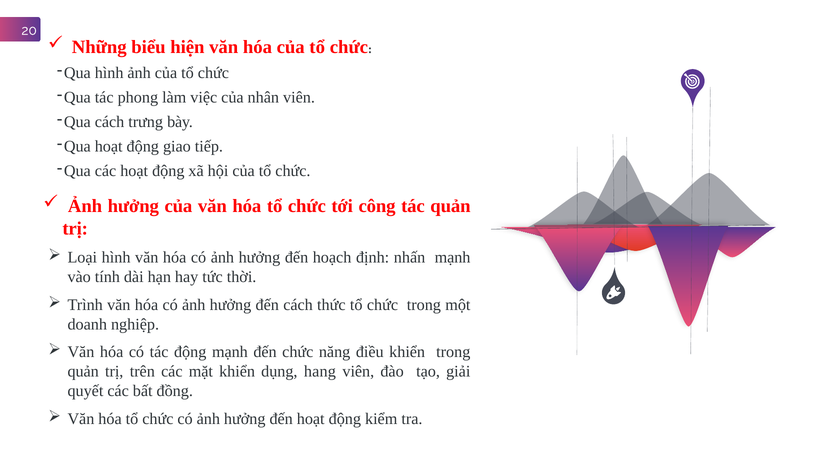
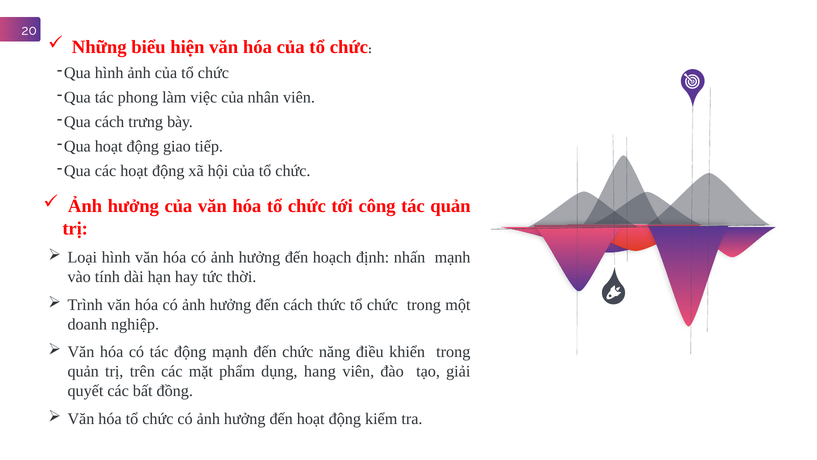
mặt khiển: khiển -> phẩm (237, 371)
